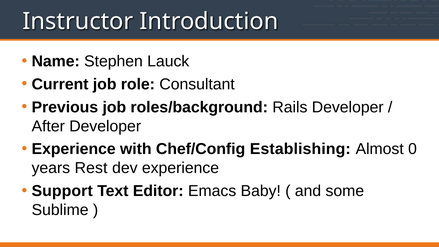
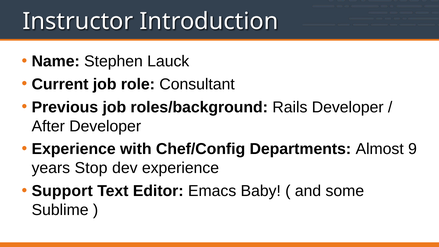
Establishing: Establishing -> Departments (300, 149)
0: 0 -> 9 (412, 149)
Rest: Rest -> Stop (91, 168)
